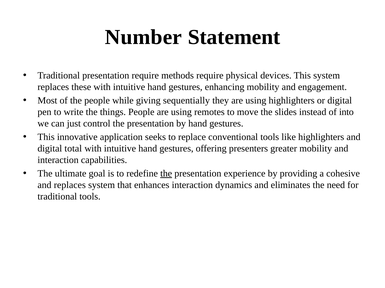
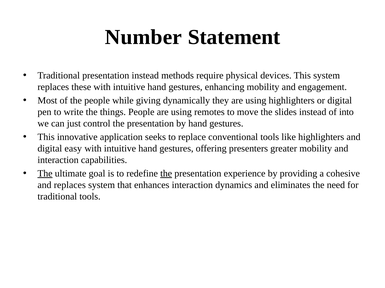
presentation require: require -> instead (145, 76)
sequentially: sequentially -> dynamically (187, 101)
total: total -> easy (73, 149)
The underline: none -> present (45, 174)
